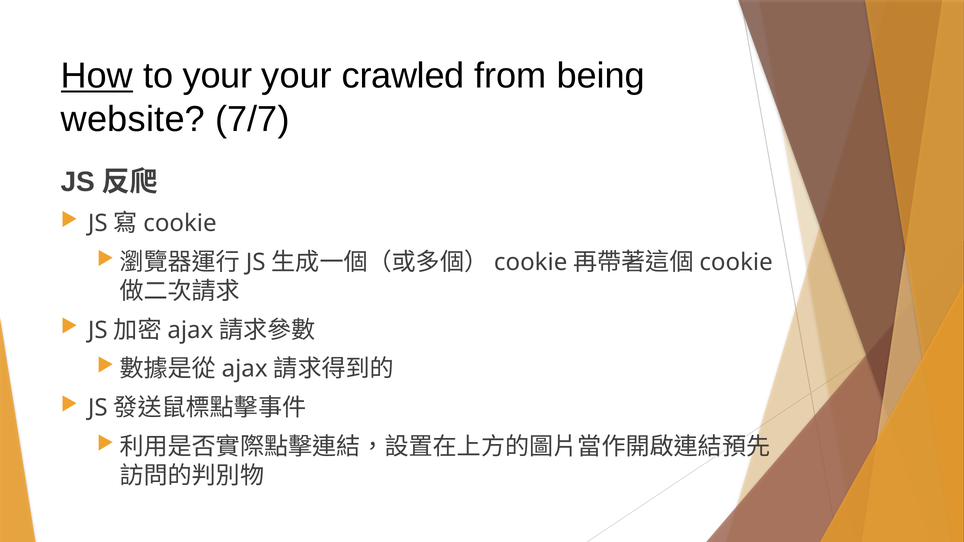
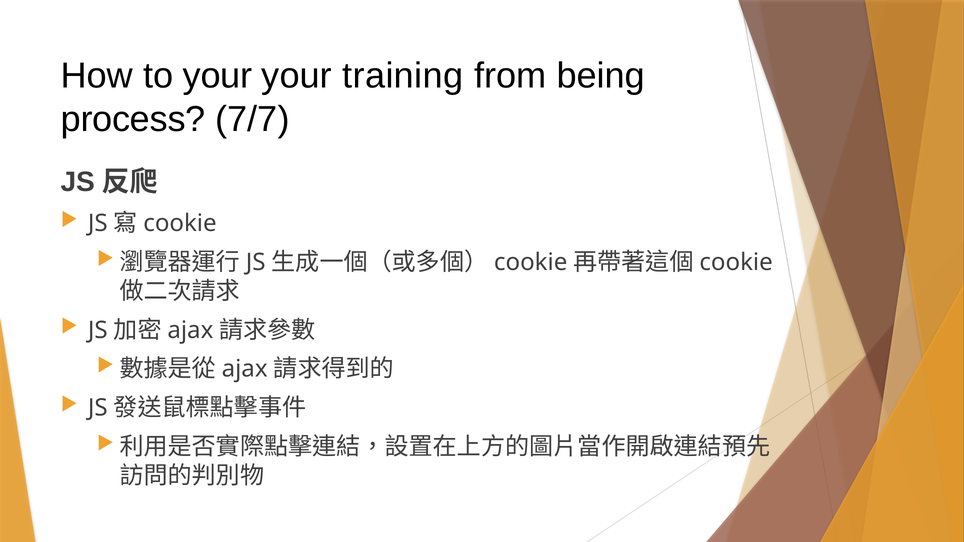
How underline: present -> none (97, 76)
crawled: crawled -> training (403, 76)
website: website -> process (133, 119)
